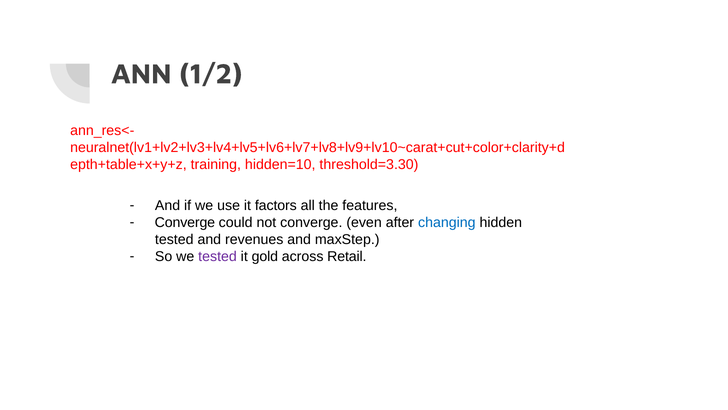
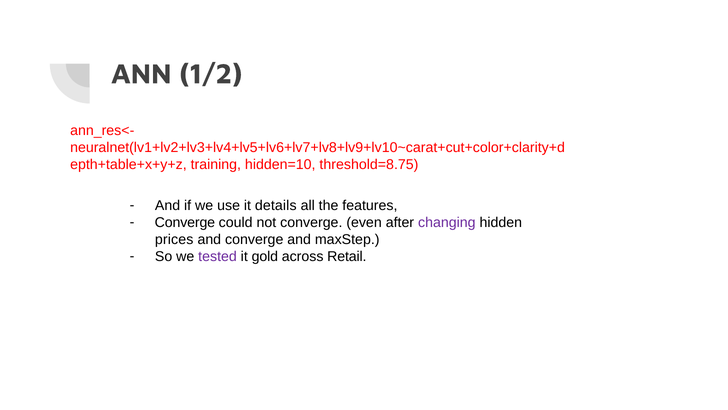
threshold=3.30: threshold=3.30 -> threshold=8.75 (369, 164)
factors: factors -> details (276, 206)
changing colour: blue -> purple (447, 222)
tested: tested -> prices (174, 239)
and revenues: revenues -> converge (254, 239)
